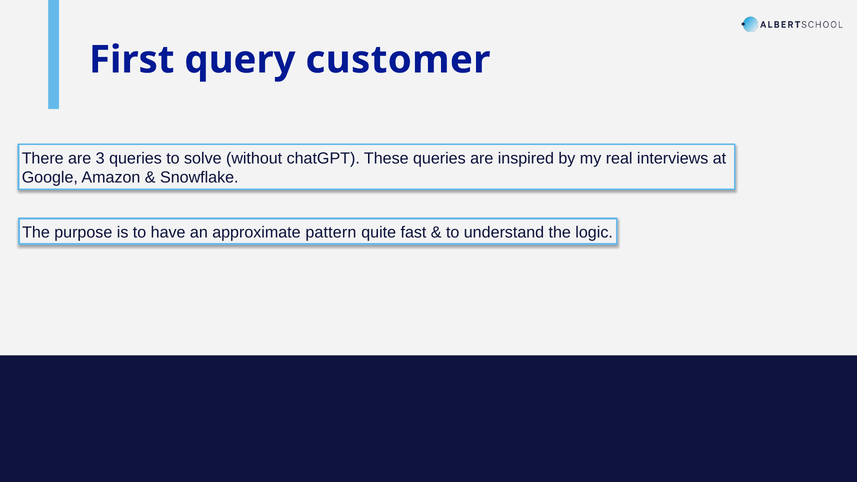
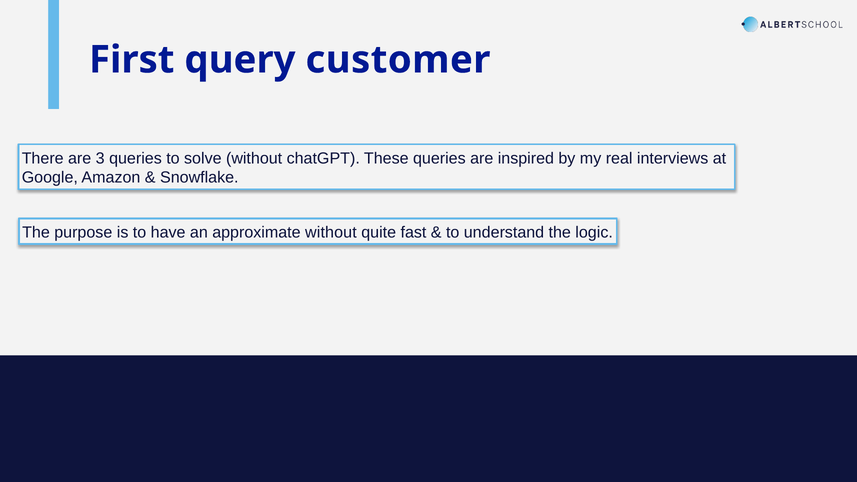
approximate pattern: pattern -> without (331, 232)
